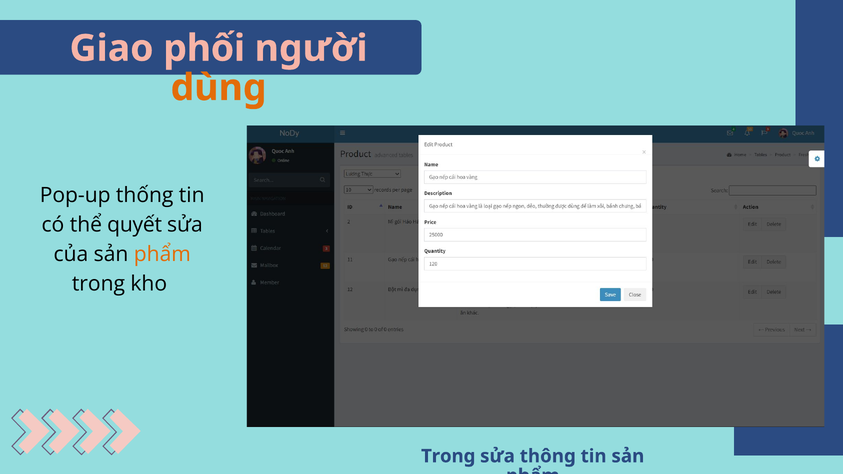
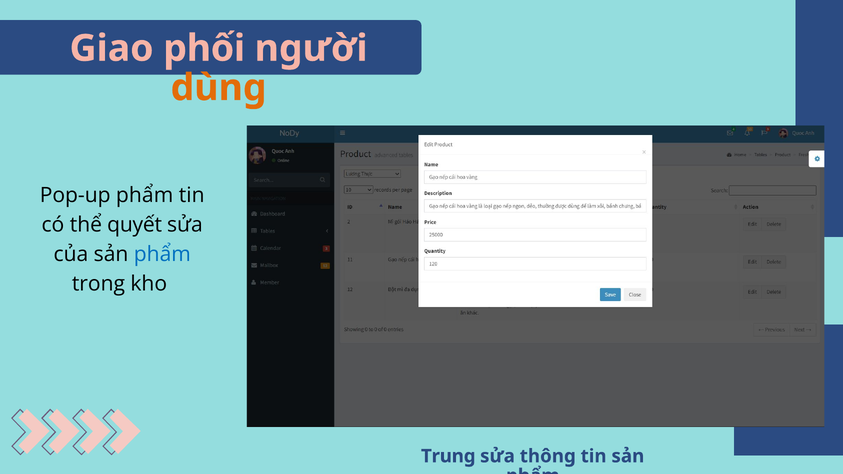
Pop-up thống: thống -> phẩm (145, 196)
phẩm colour: orange -> blue (162, 255)
Trong: Trong -> Trung (448, 456)
